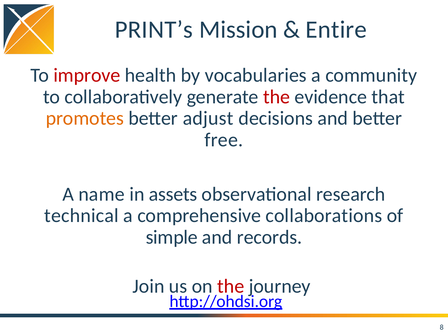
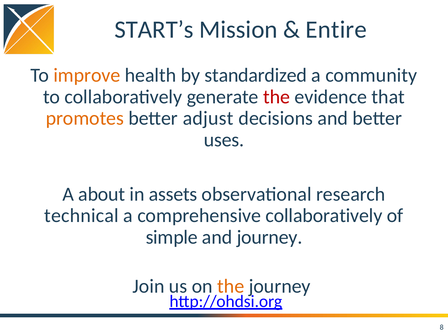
PRINT’s: PRINT’s -> START’s (154, 30)
improve colour: red -> orange (87, 75)
vocabularies: vocabularies -> standardized (256, 75)
free: free -> uses (224, 140)
name: name -> about (102, 194)
comprehensive collaborations: collaborations -> collaboratively (324, 216)
and records: records -> journey (270, 237)
the colour: red -> orange (231, 286)
